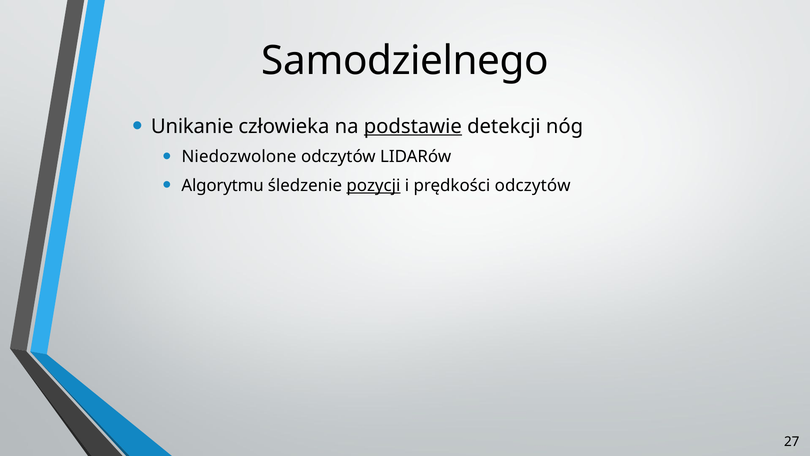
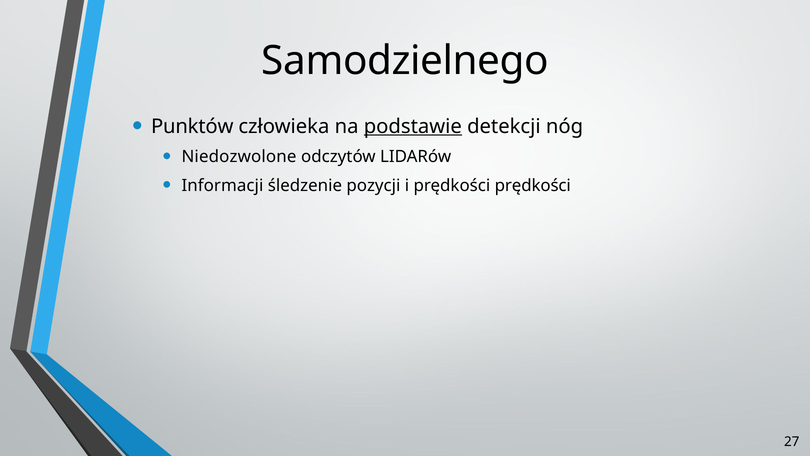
Unikanie: Unikanie -> Punktów (192, 126)
Algorytmu: Algorytmu -> Informacji (222, 185)
pozycji underline: present -> none (373, 185)
prędkości odczytów: odczytów -> prędkości (533, 185)
